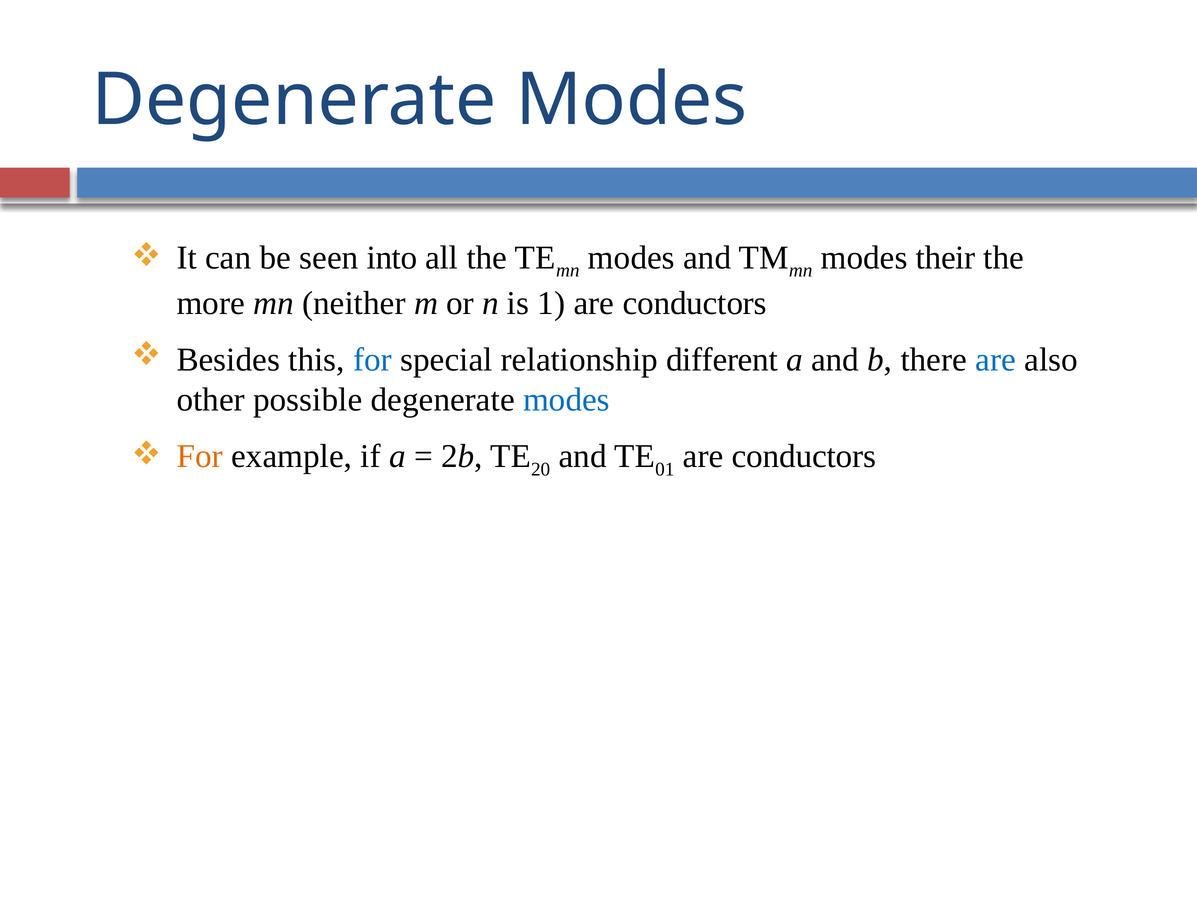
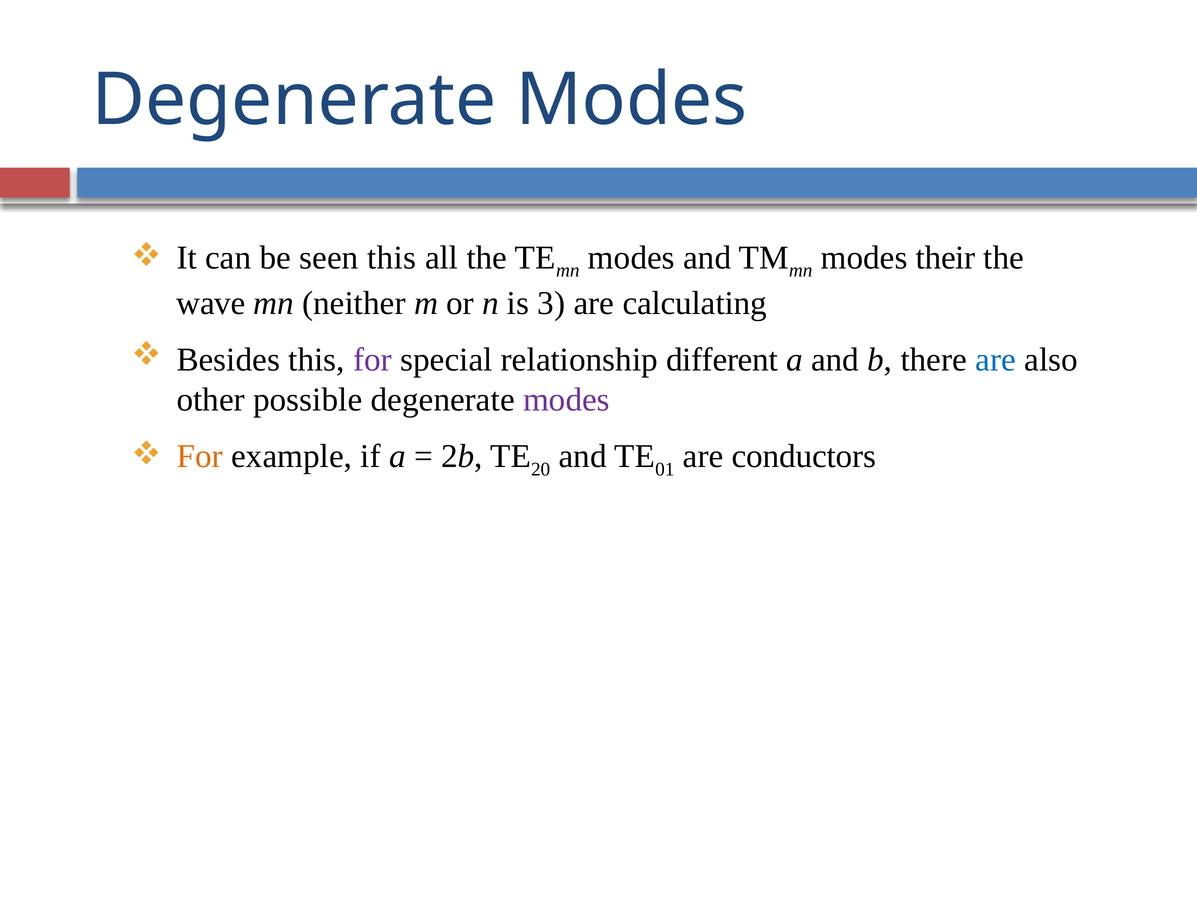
seen into: into -> this (392, 258)
more: more -> wave (211, 303)
1: 1 -> 3 (551, 303)
conductors: conductors -> calculating (695, 303)
for colour: blue -> purple (373, 360)
modes colour: blue -> purple (566, 400)
